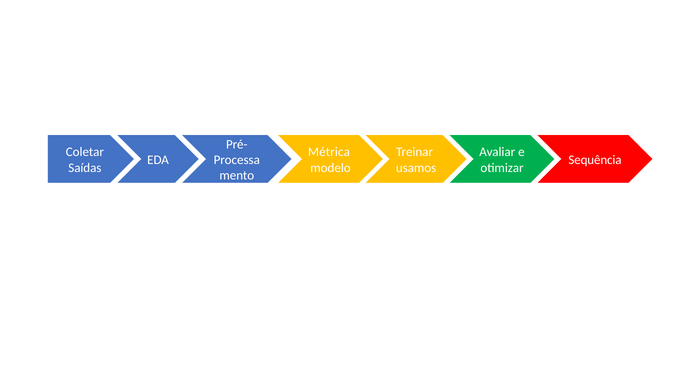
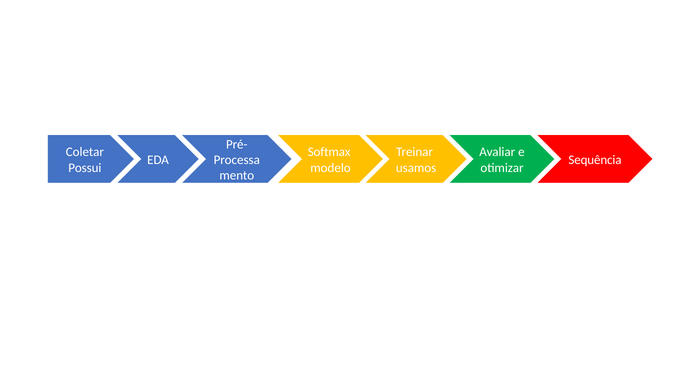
Métrica: Métrica -> Softmax (329, 152)
Saídas: Saídas -> Possui (85, 168)
